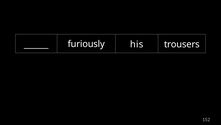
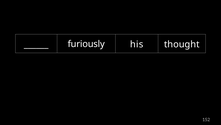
trousers: trousers -> thought (182, 44)
